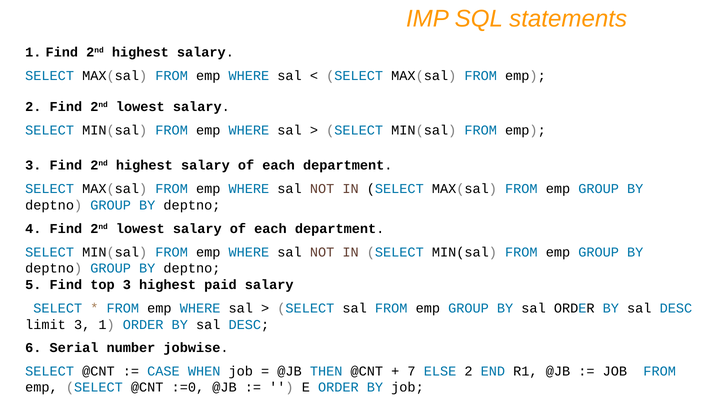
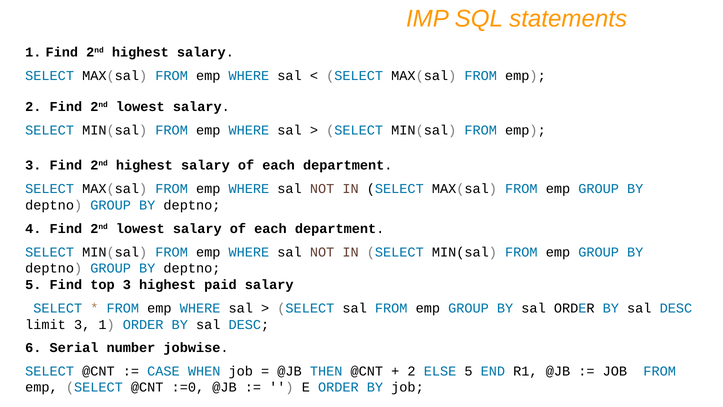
7: 7 -> 2 (412, 371)
ELSE 2: 2 -> 5 (468, 371)
